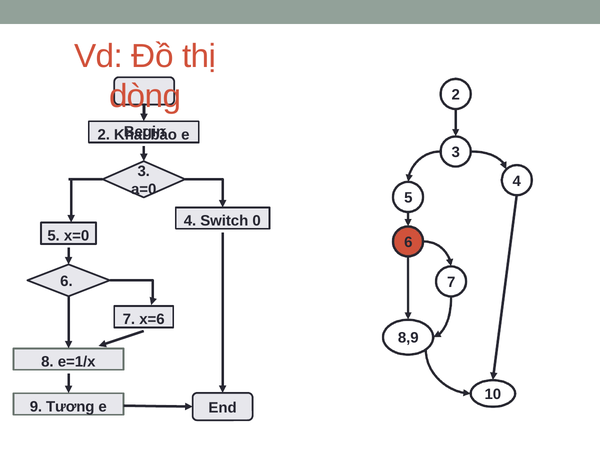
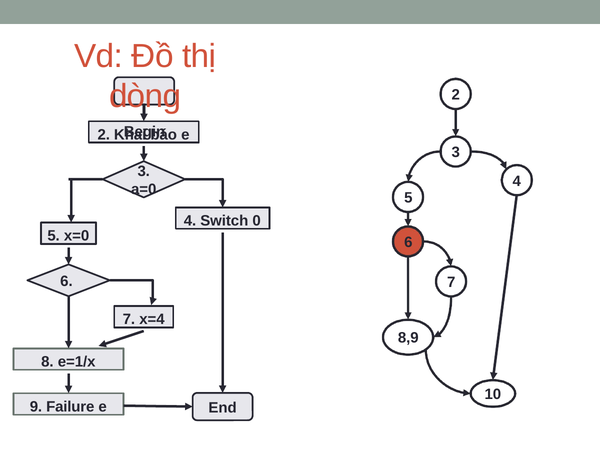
x=6: x=6 -> x=4 (152, 320)
Tương: Tương -> Failure (70, 407)
